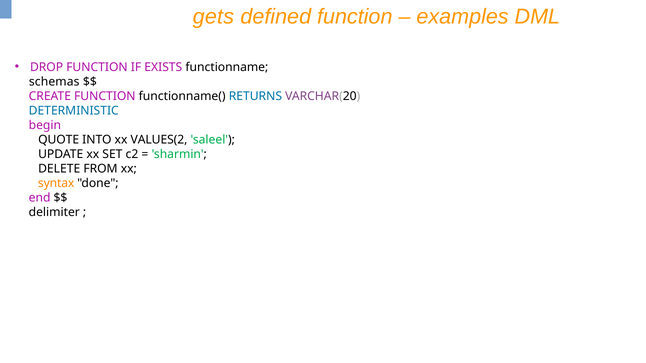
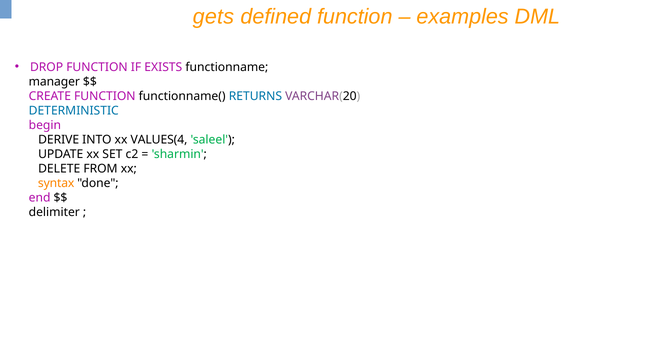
schemas: schemas -> manager (54, 82)
QUOTE: QUOTE -> DERIVE (59, 140)
VALUES(2: VALUES(2 -> VALUES(4 (159, 140)
